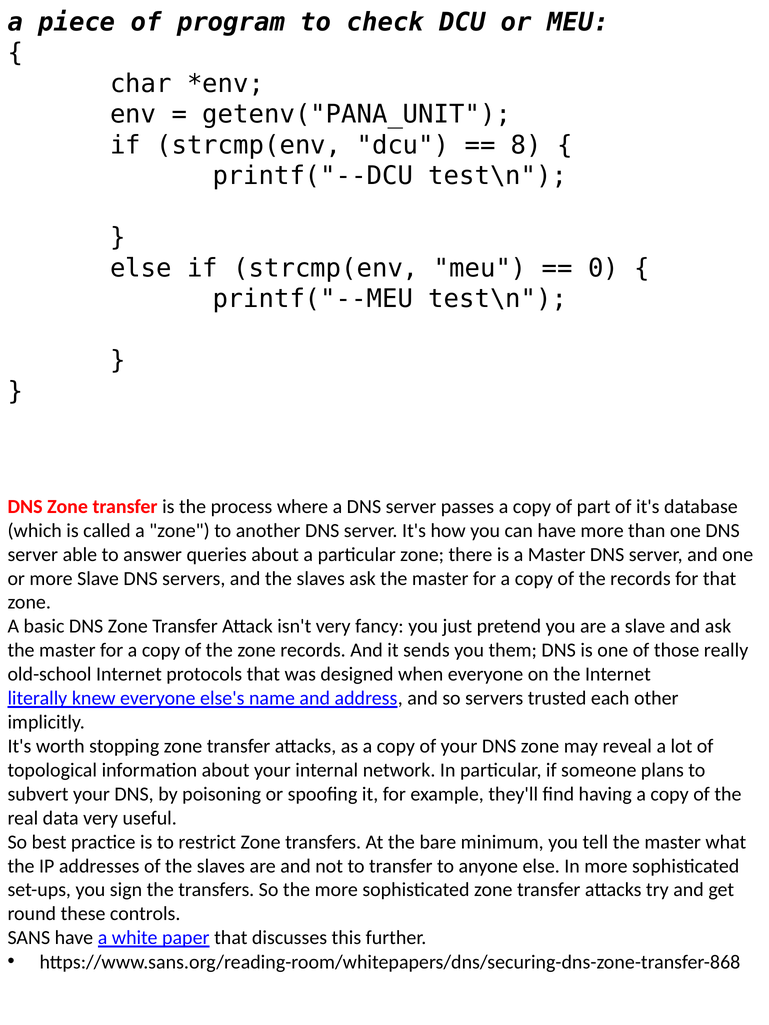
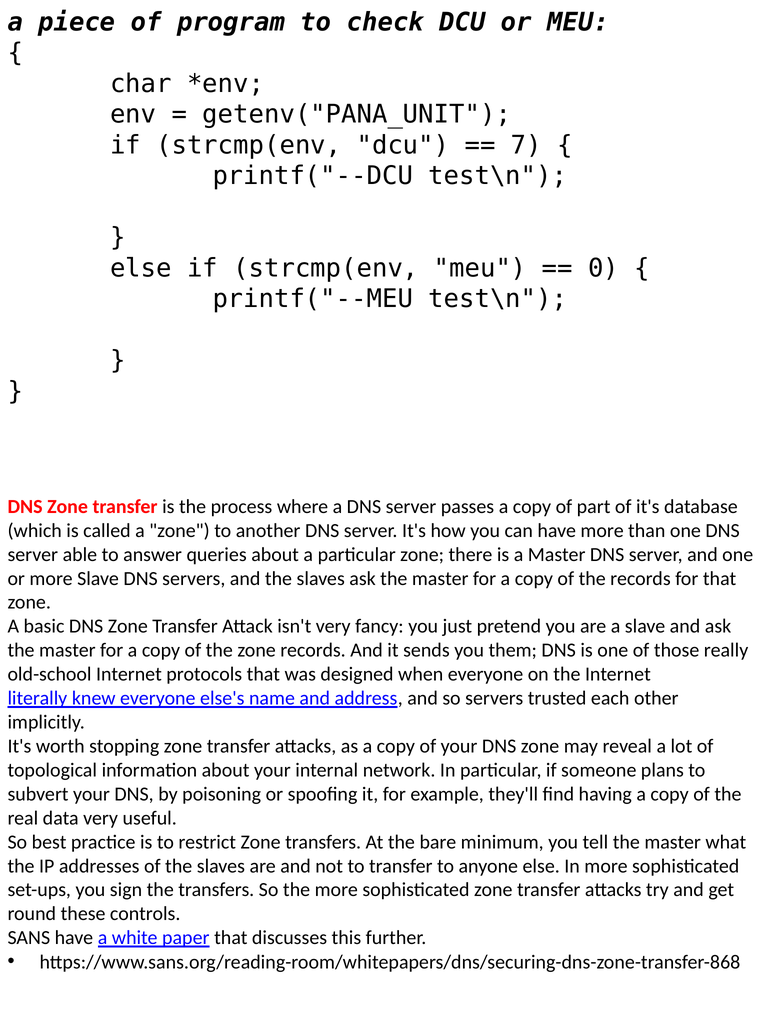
8: 8 -> 7 (526, 145)
